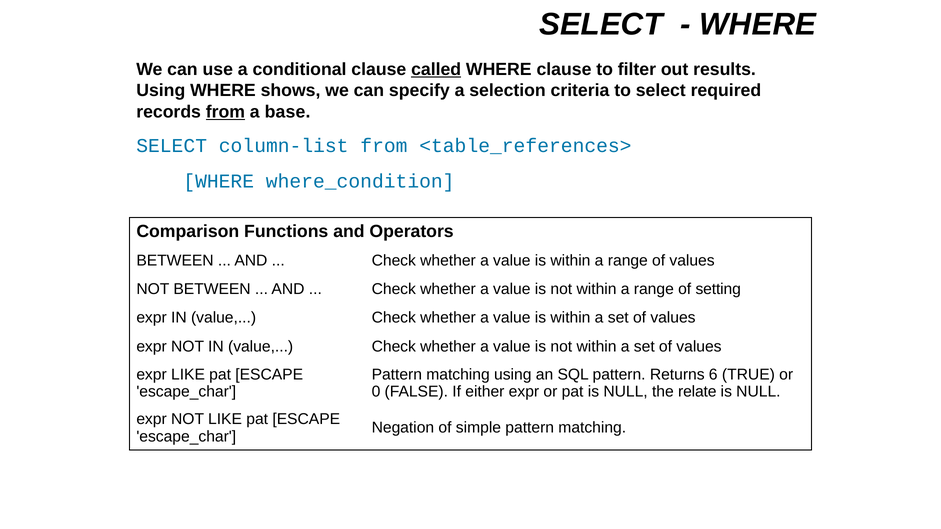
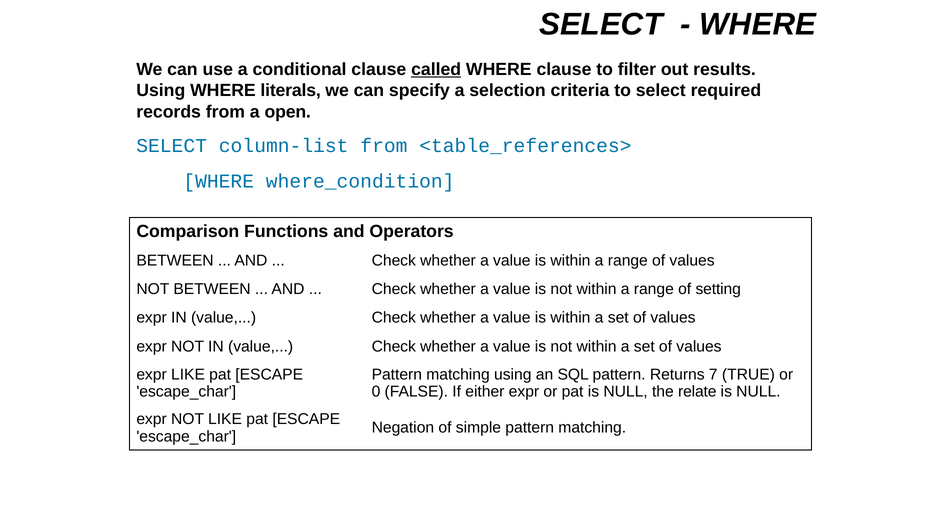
shows: shows -> literals (291, 91)
from underline: present -> none (225, 112)
base: base -> open (288, 112)
6: 6 -> 7 (713, 375)
